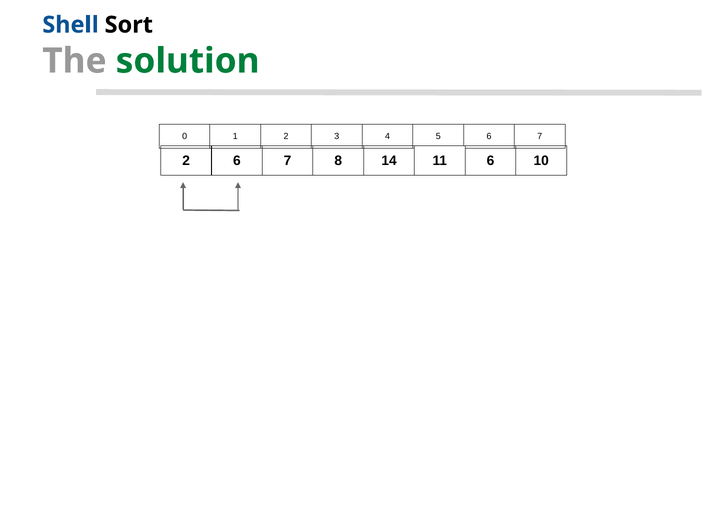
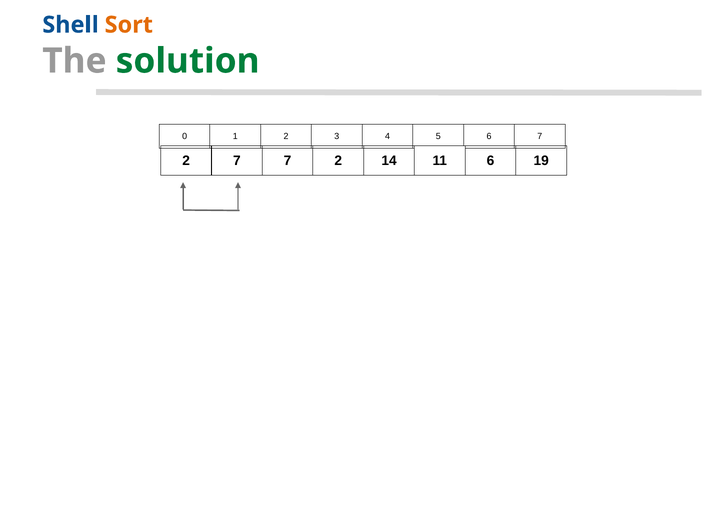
Sort colour: black -> orange (129, 25)
2 6: 6 -> 7 (237, 161)
7 8: 8 -> 2 (338, 161)
10: 10 -> 19 (541, 161)
